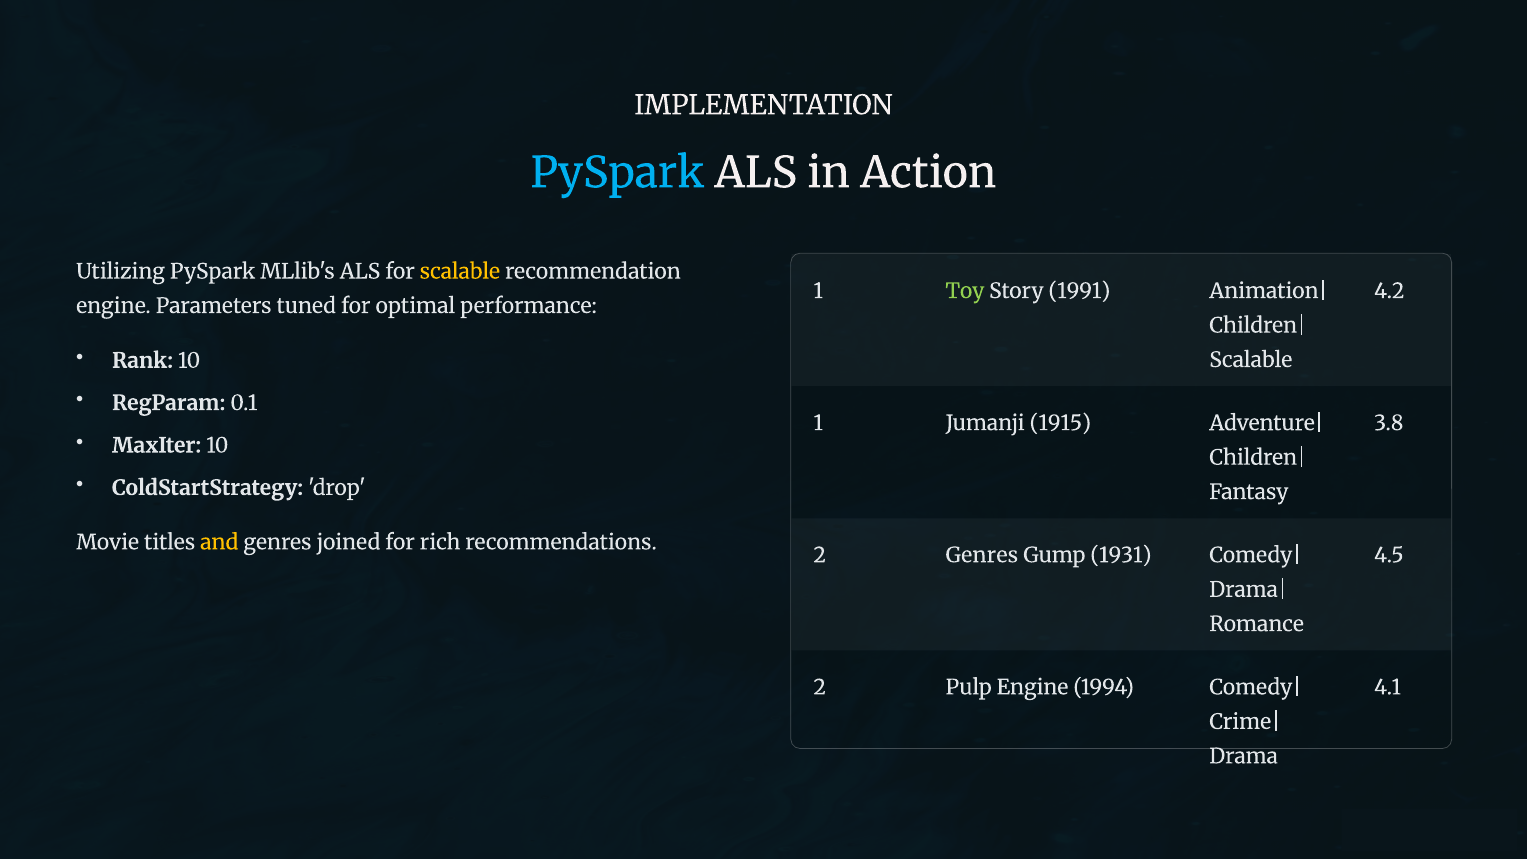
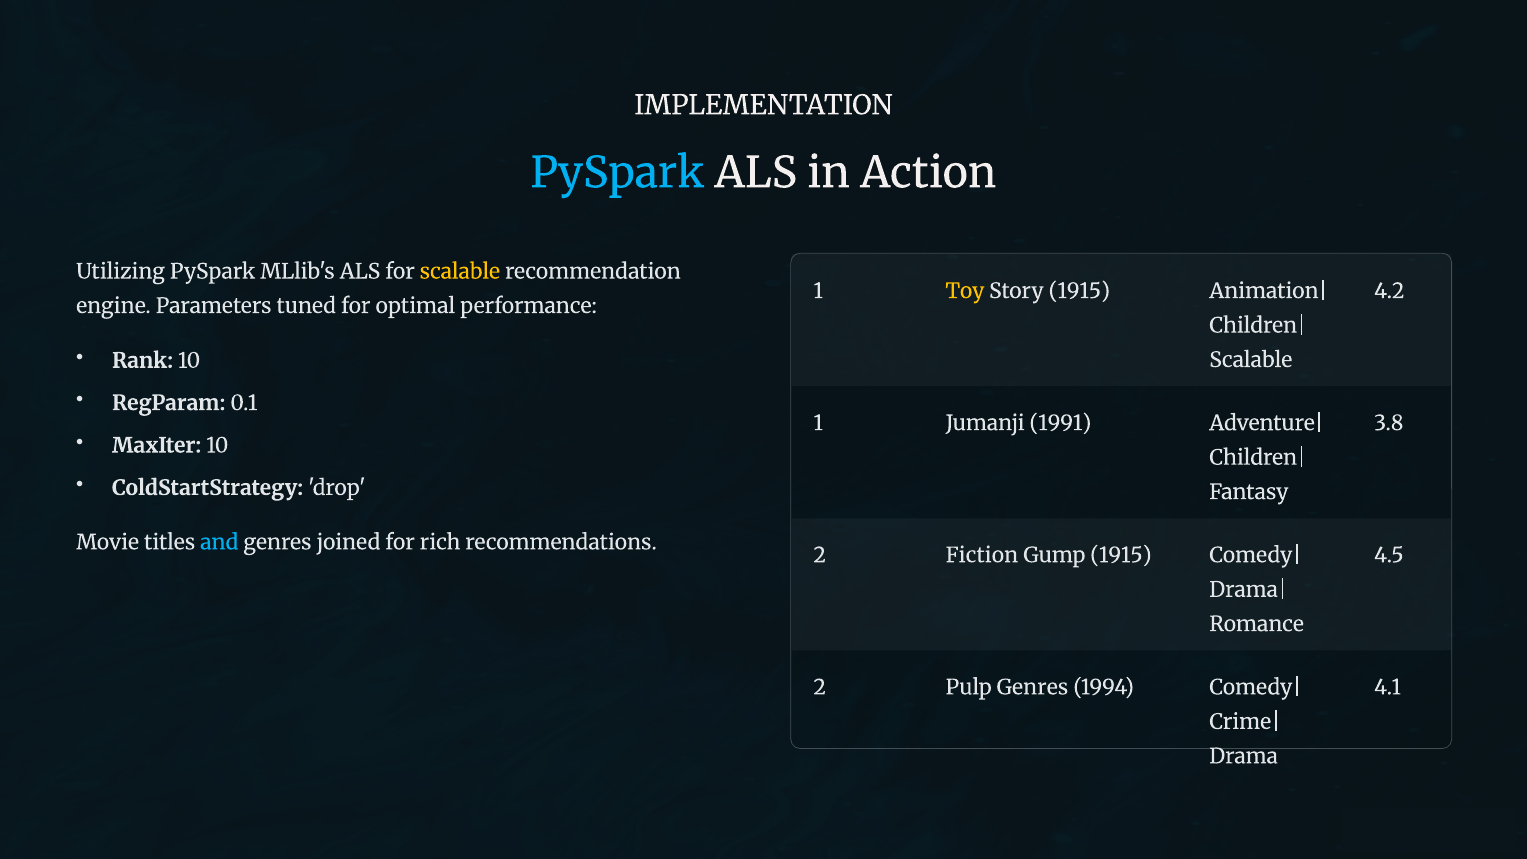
Toy colour: light green -> yellow (965, 291)
Story 1991: 1991 -> 1915 (1079, 291)
1915: 1915 -> 1991 (1060, 423)
and colour: yellow -> light blue (219, 542)
2 Genres: Genres -> Fiction (982, 555)
Gump 1931: 1931 -> 1915 (1121, 555)
Pulp Engine: Engine -> Genres (1032, 687)
